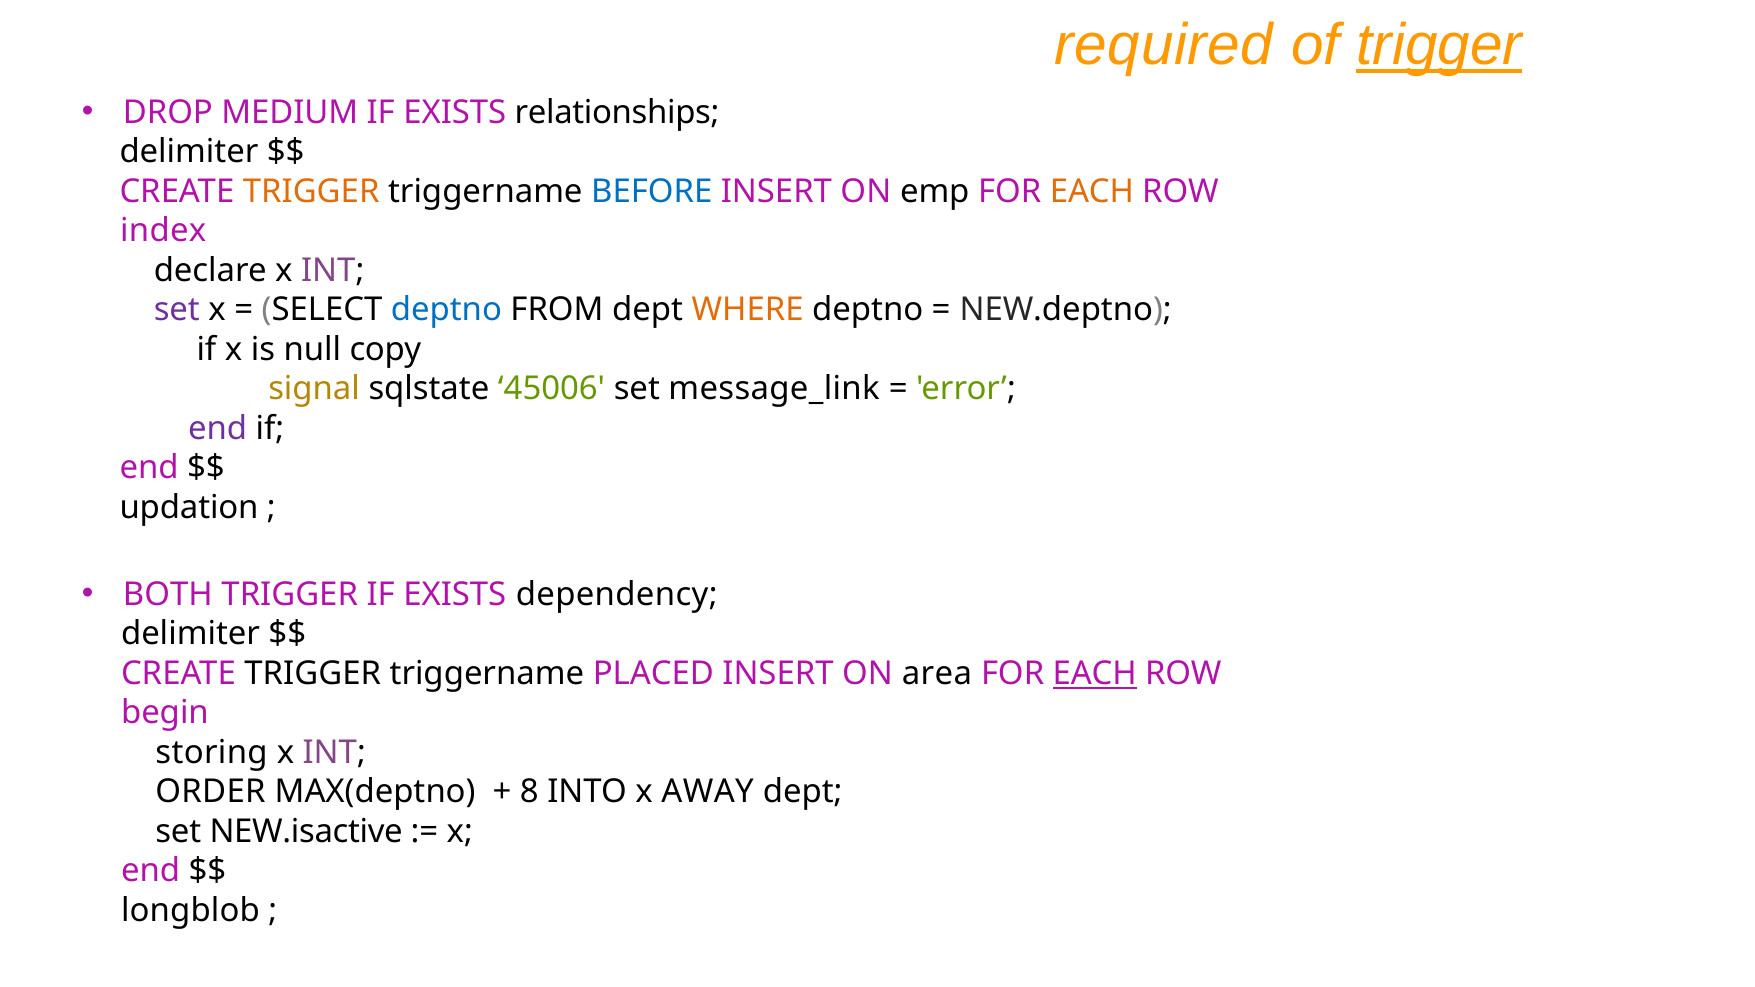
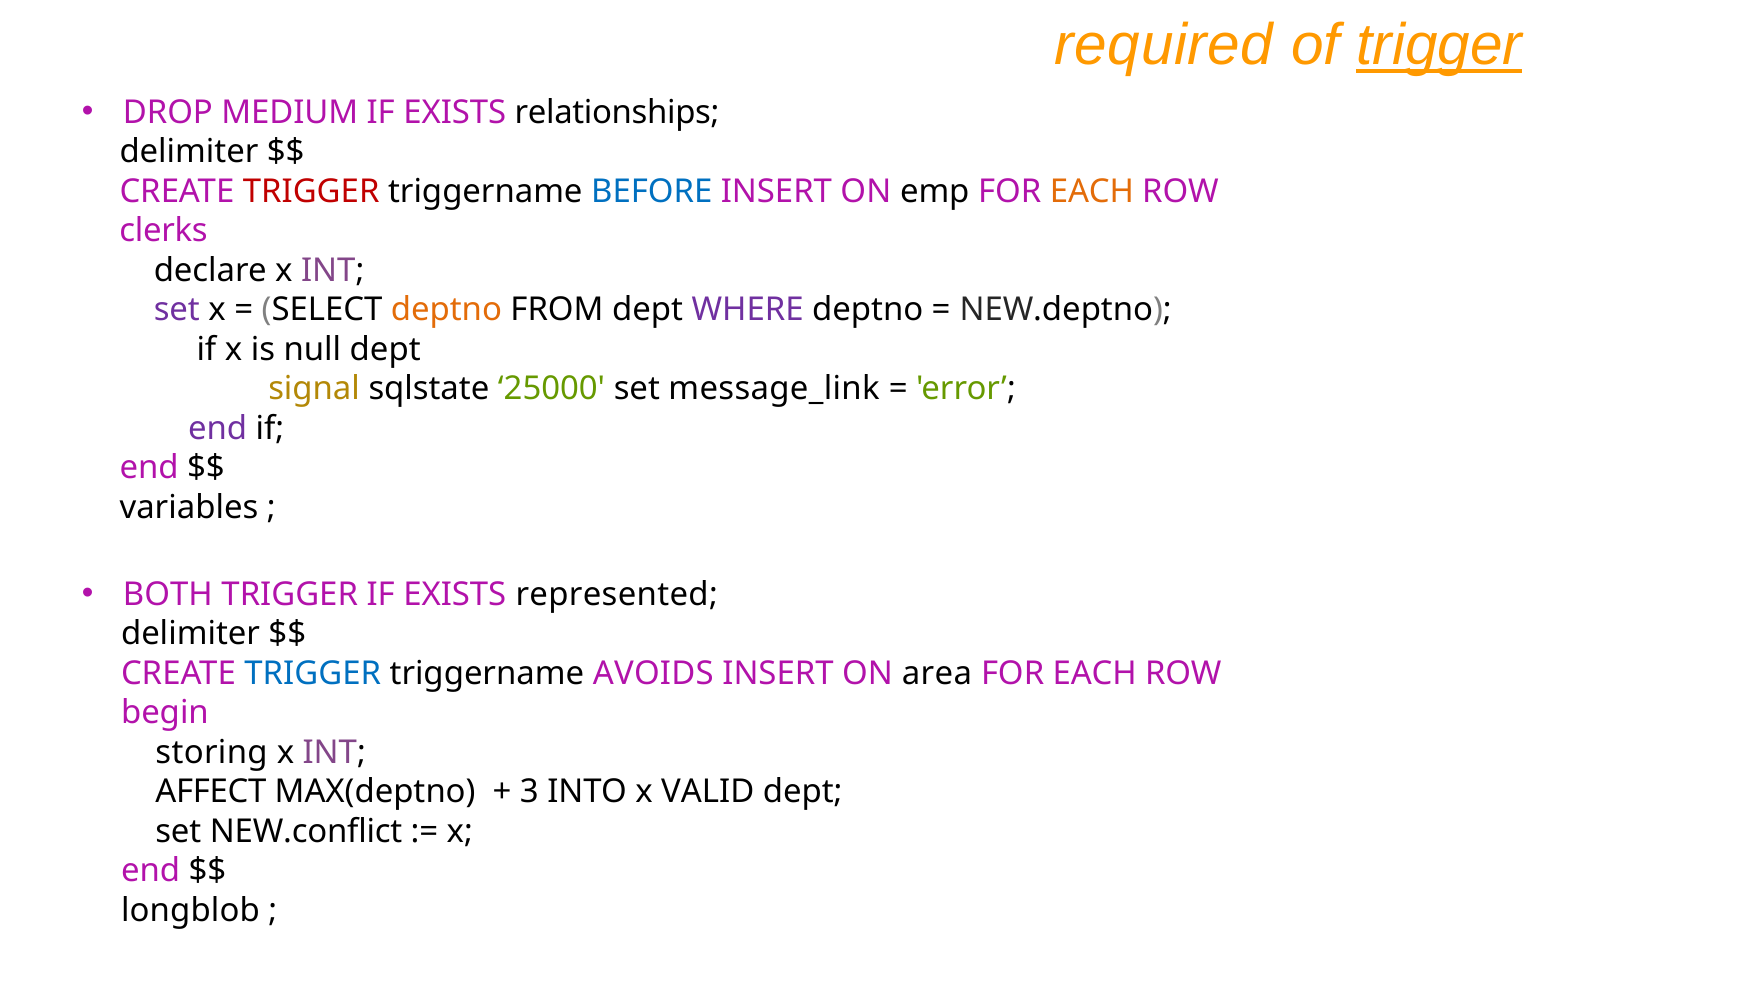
TRIGGER colour: orange -> red (311, 192)
index: index -> clerks (164, 231)
deptno colour: blue -> orange (446, 310)
WHERE colour: orange -> purple (748, 310)
null copy: copy -> dept (385, 350)
45006: 45006 -> 25000 (552, 389)
updation: updation -> variables (189, 508)
dependency: dependency -> represented (617, 595)
TRIGGER colour: black -> blue (313, 674)
PLACED: PLACED -> AVOIDS (653, 674)
EACH underline: present -> none (1095, 674)
ORDER: ORDER -> AFFECT (211, 792)
8: 8 -> 3 (529, 792)
AWAY: AWAY -> VALID (708, 792)
NEW.isactive: NEW.isactive -> NEW.conflict (306, 832)
